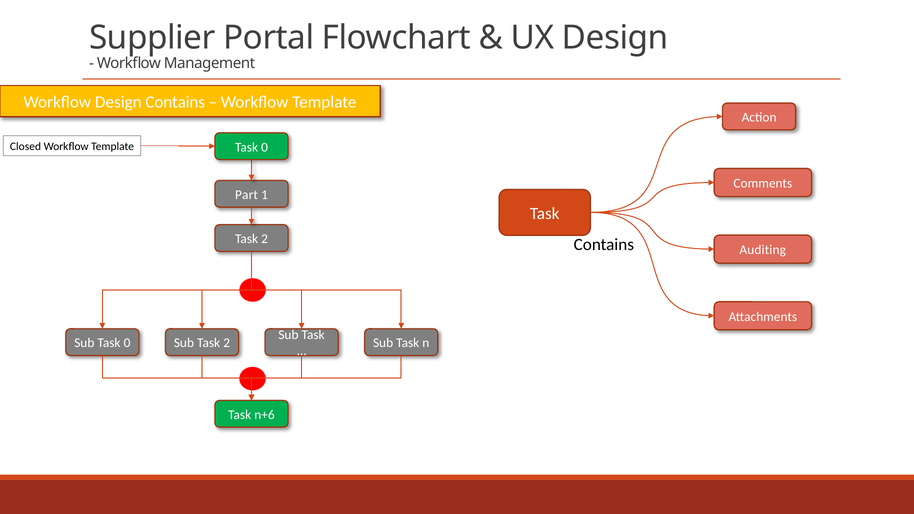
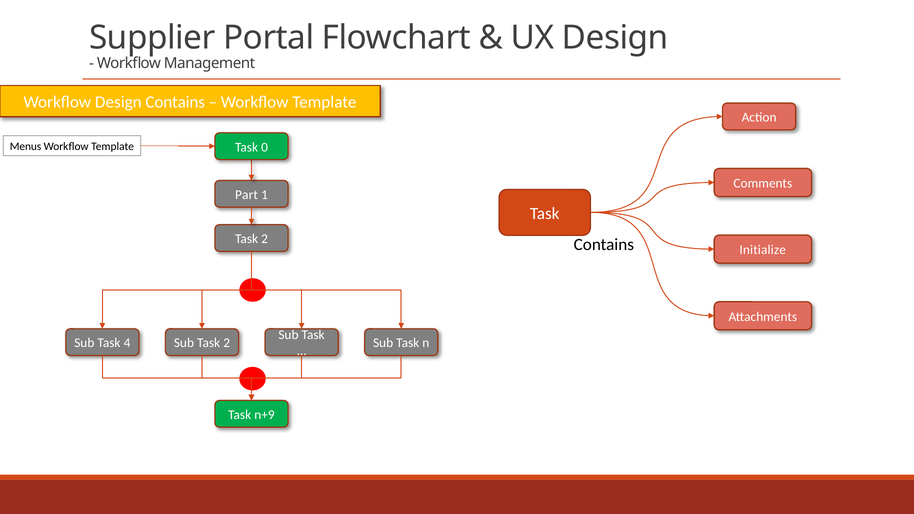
Closed: Closed -> Menus (26, 147)
Auditing: Auditing -> Initialize (763, 250)
Sub Task 0: 0 -> 4 (127, 343)
n+6: n+6 -> n+9 (264, 415)
